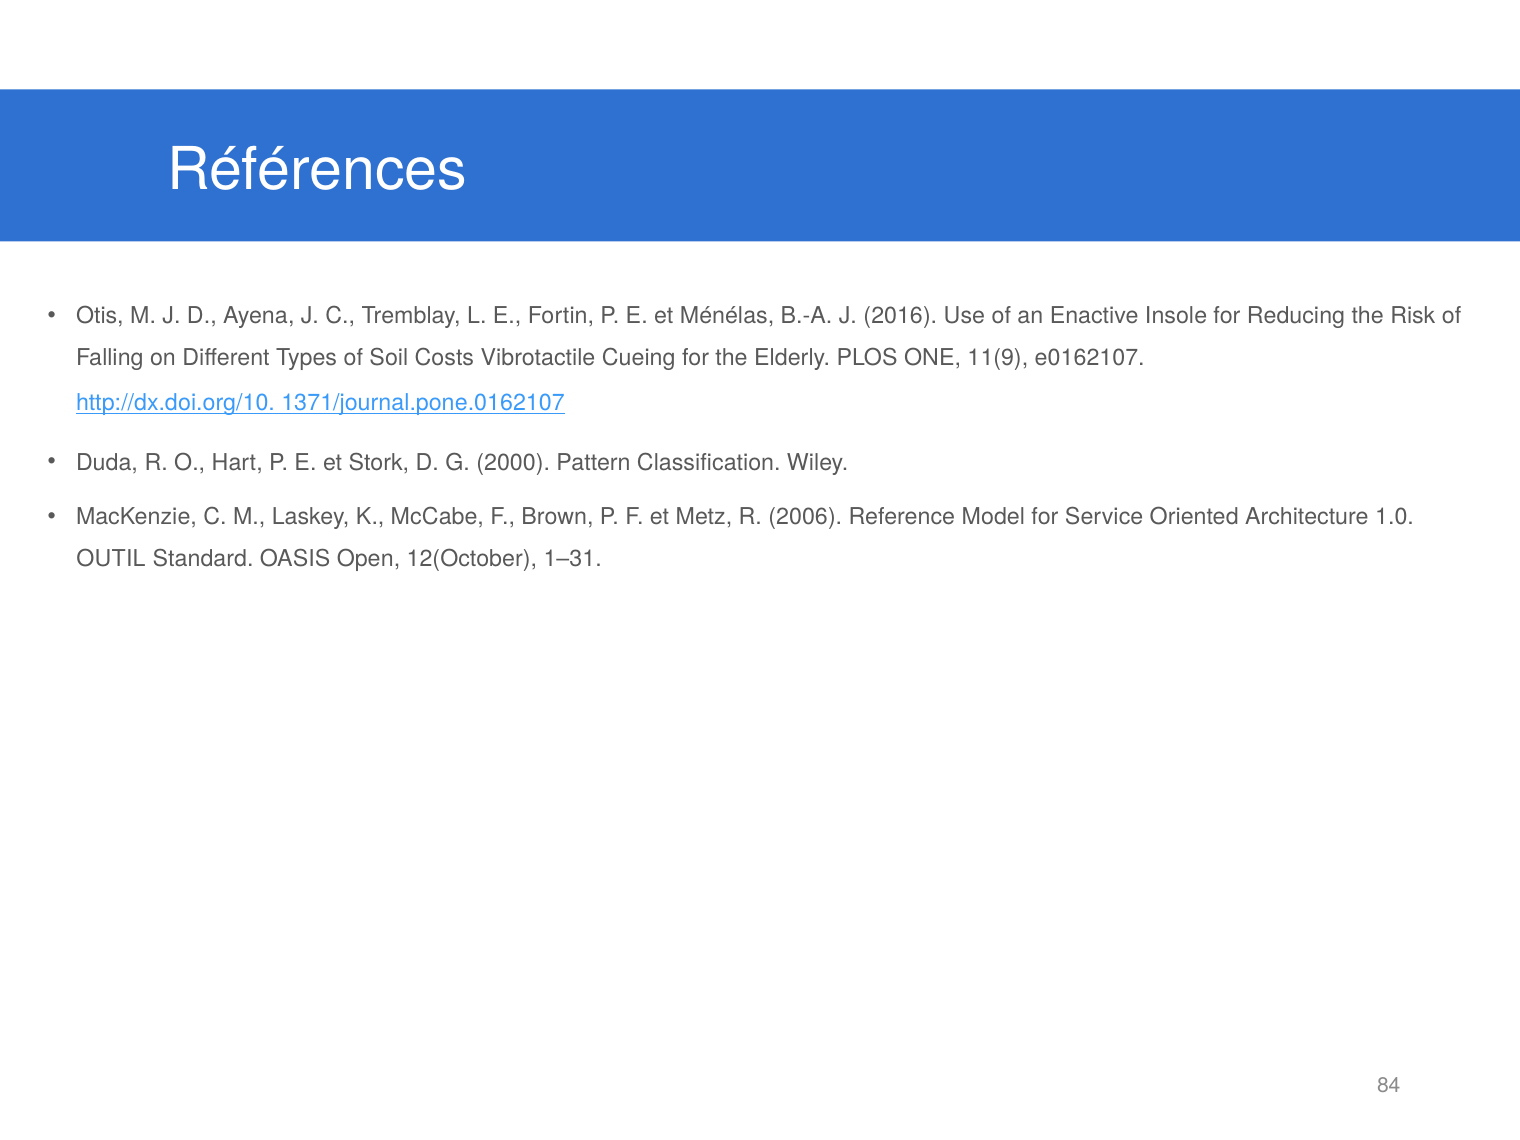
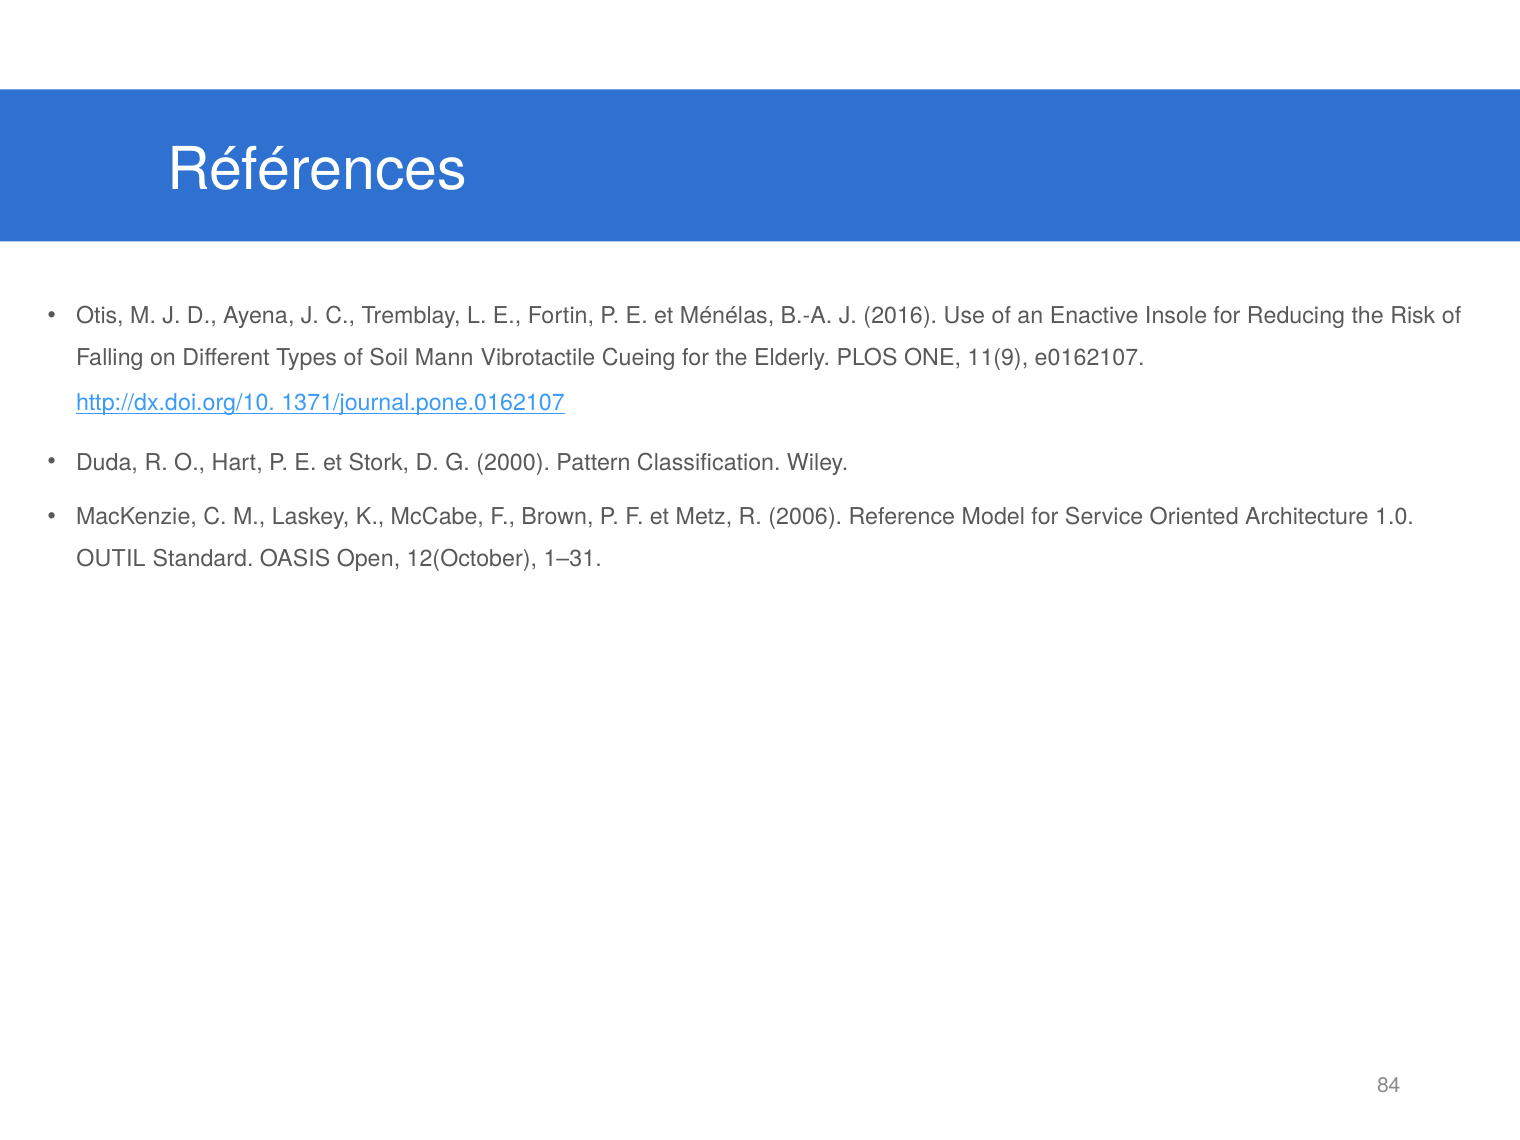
Costs: Costs -> Mann (444, 358)
